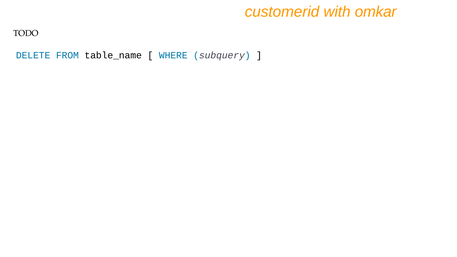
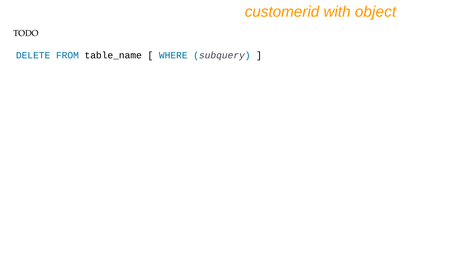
omkar: omkar -> object (376, 12)
